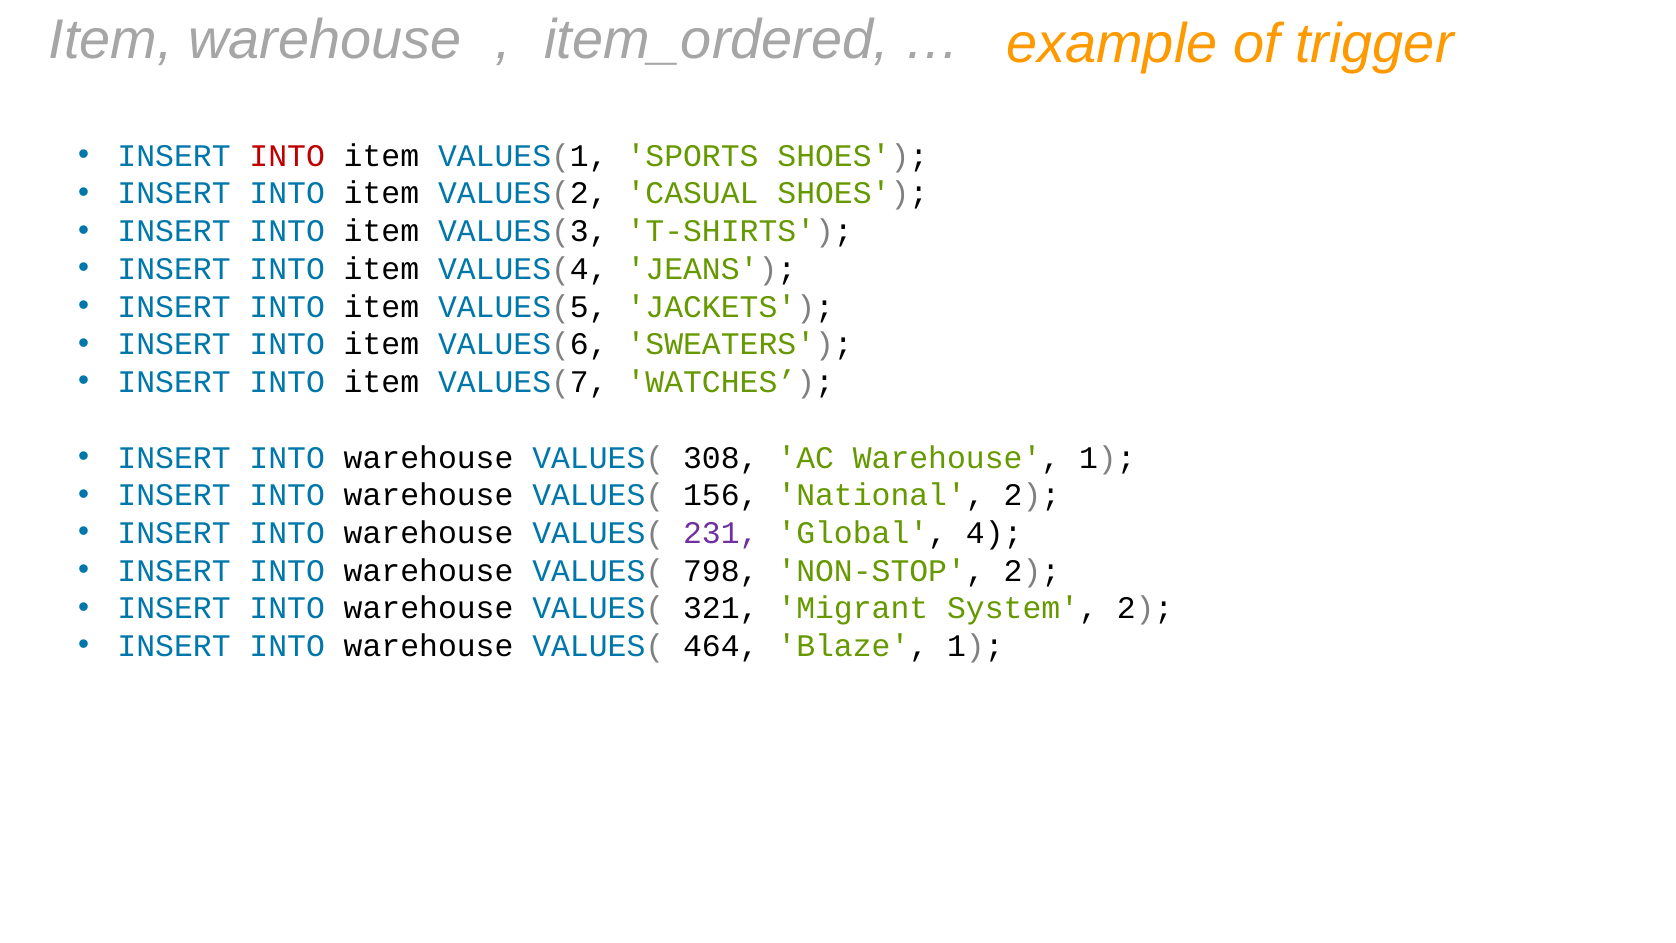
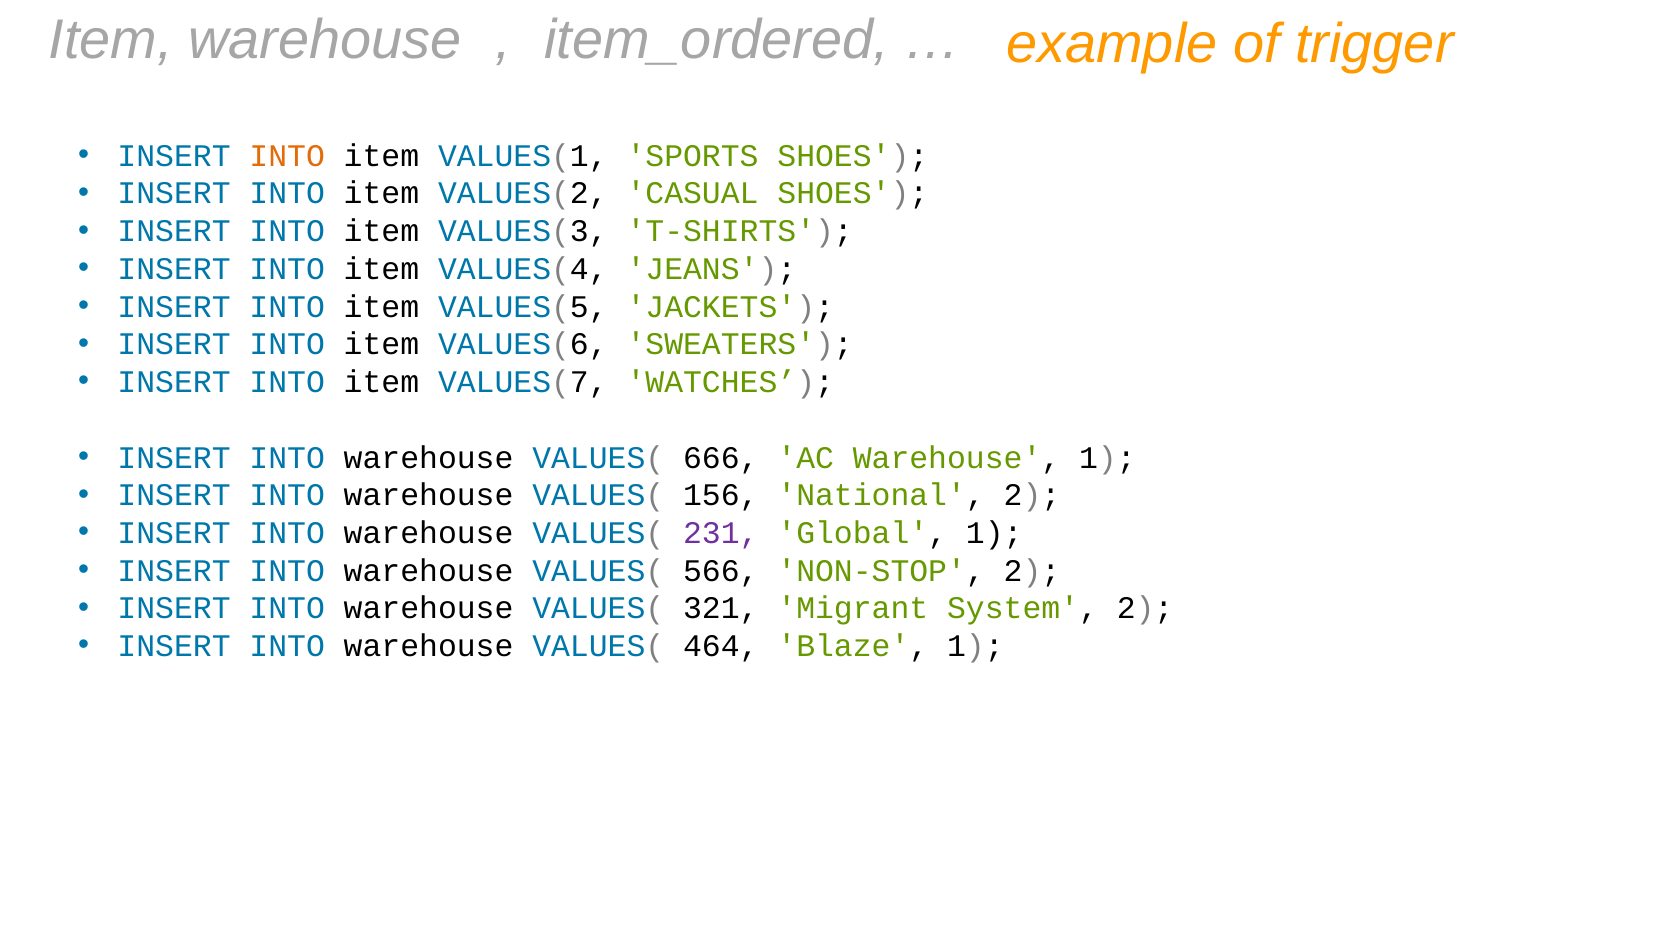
INTO colour: red -> orange (287, 156)
308: 308 -> 666 (721, 458)
Global 4: 4 -> 1 (994, 533)
798: 798 -> 566 (721, 571)
